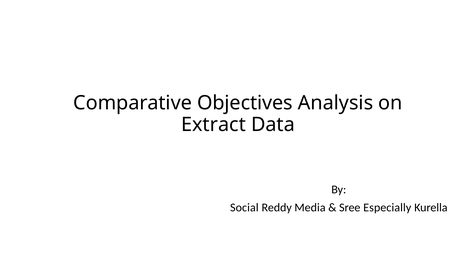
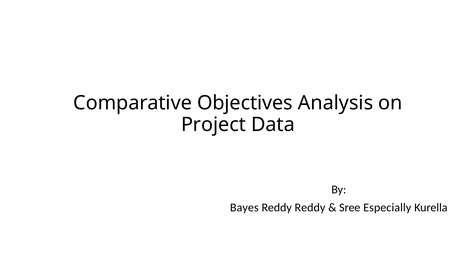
Extract: Extract -> Project (214, 124)
Social: Social -> Bayes (244, 207)
Reddy Media: Media -> Reddy (310, 207)
